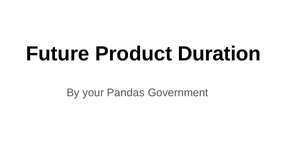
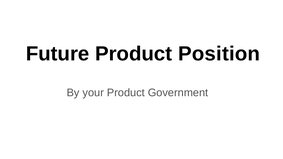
Duration: Duration -> Position (219, 54)
your Pandas: Pandas -> Product (126, 93)
